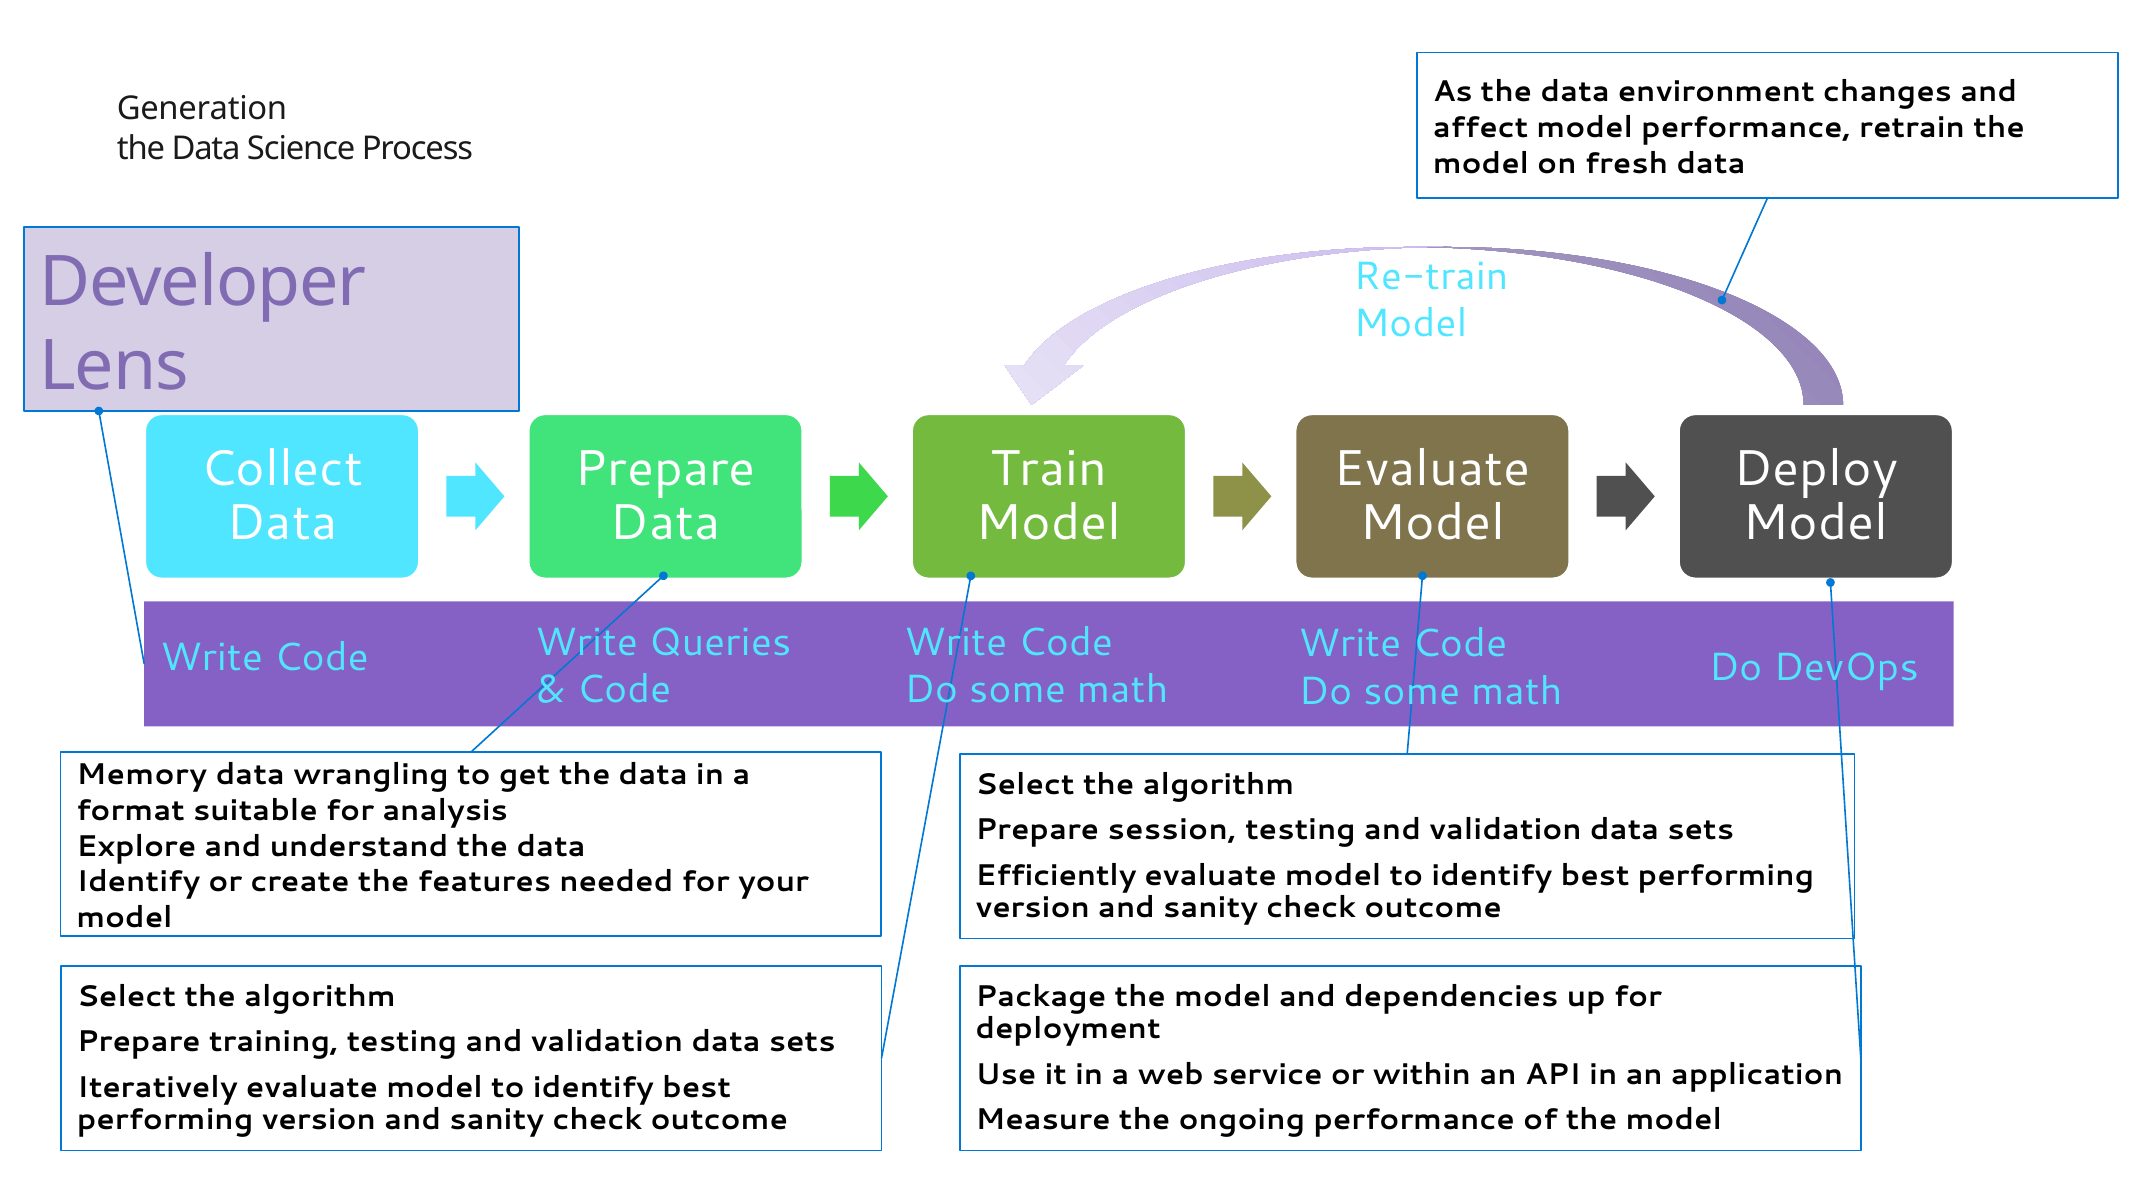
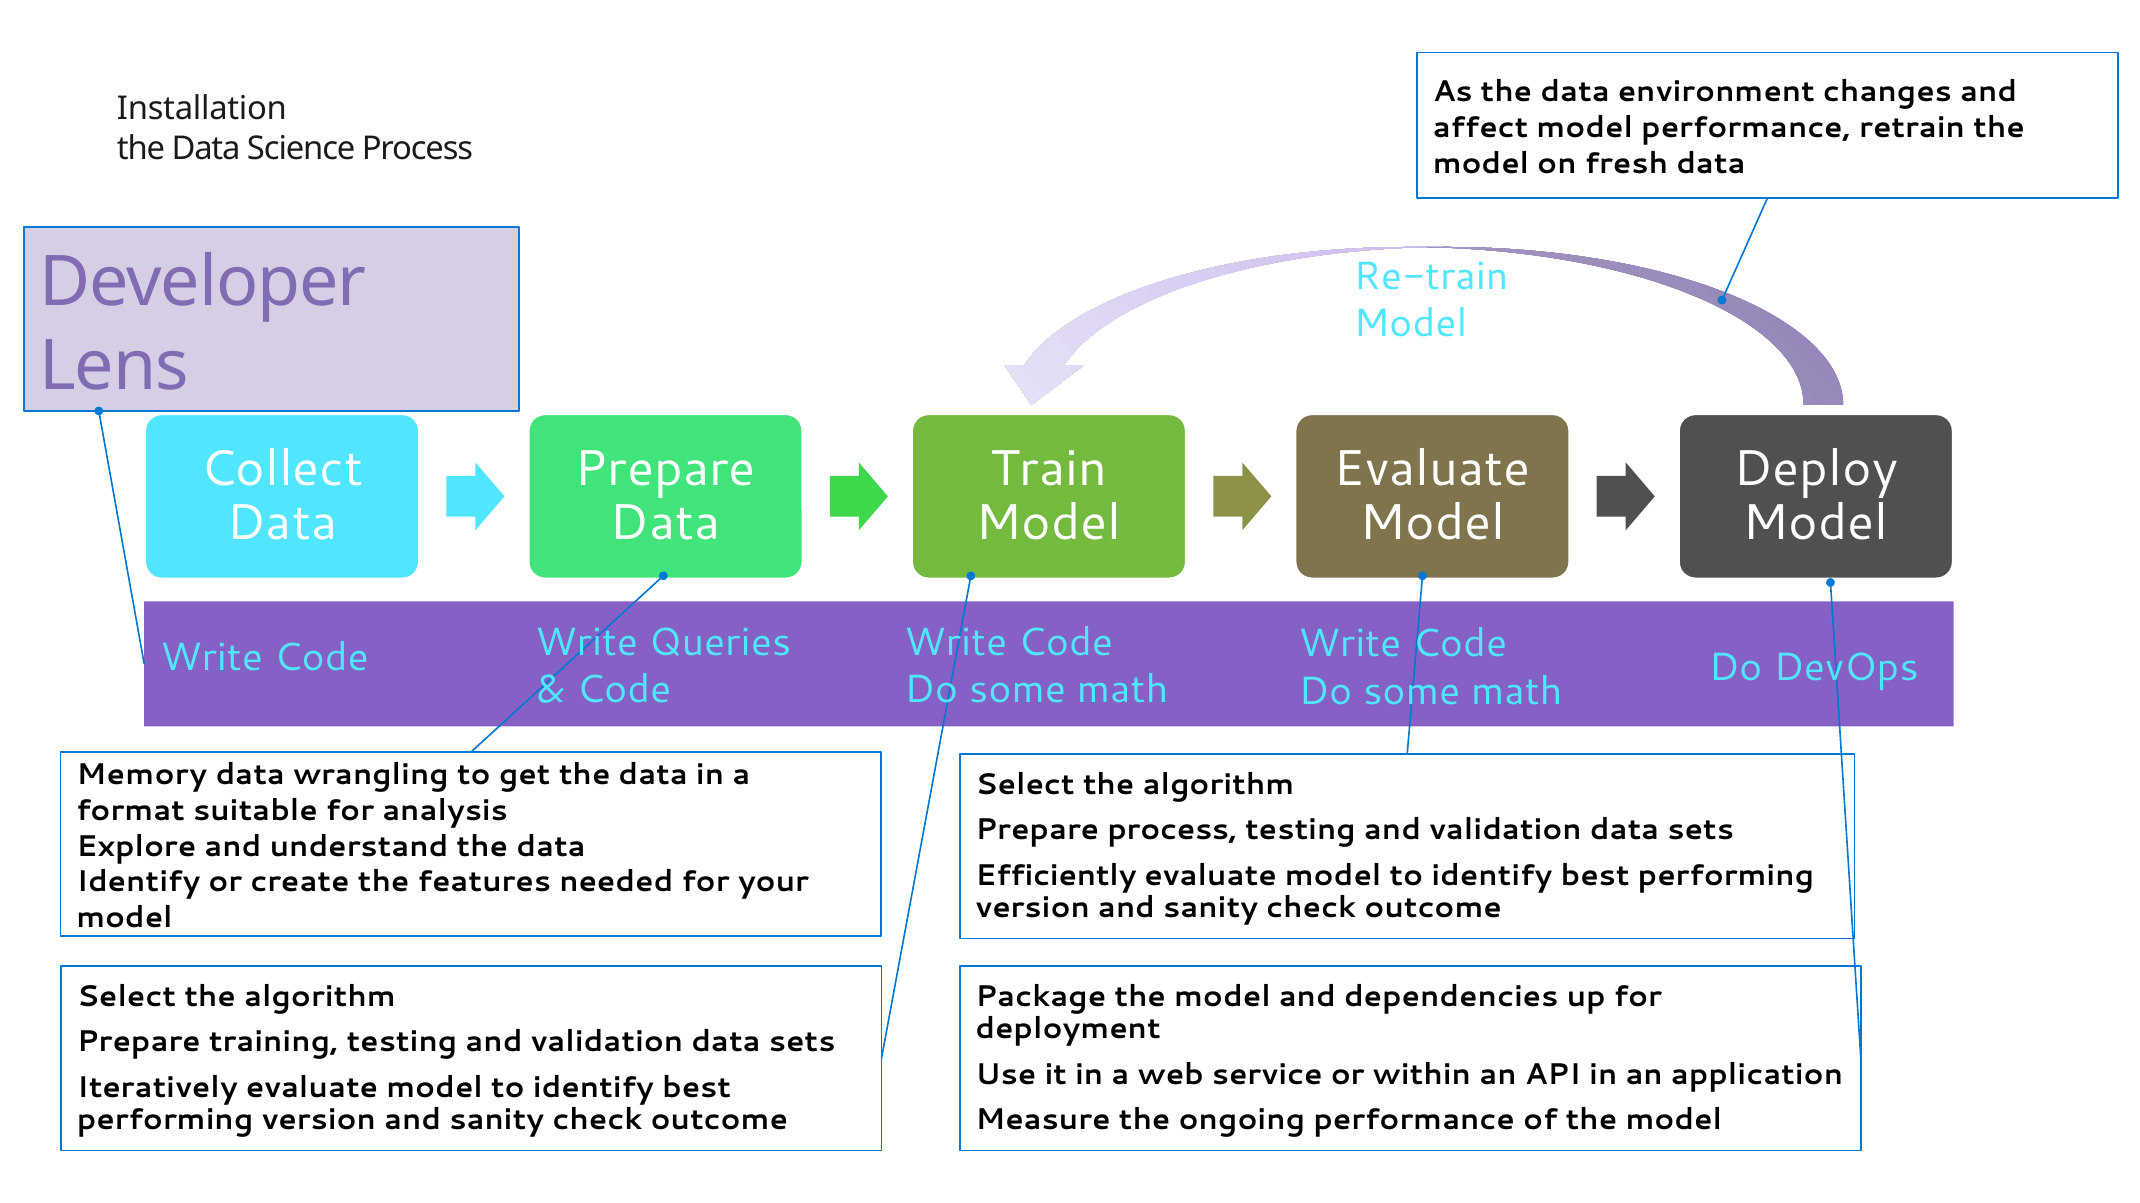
Generation: Generation -> Installation (202, 109)
Prepare session: session -> process (1172, 830)
